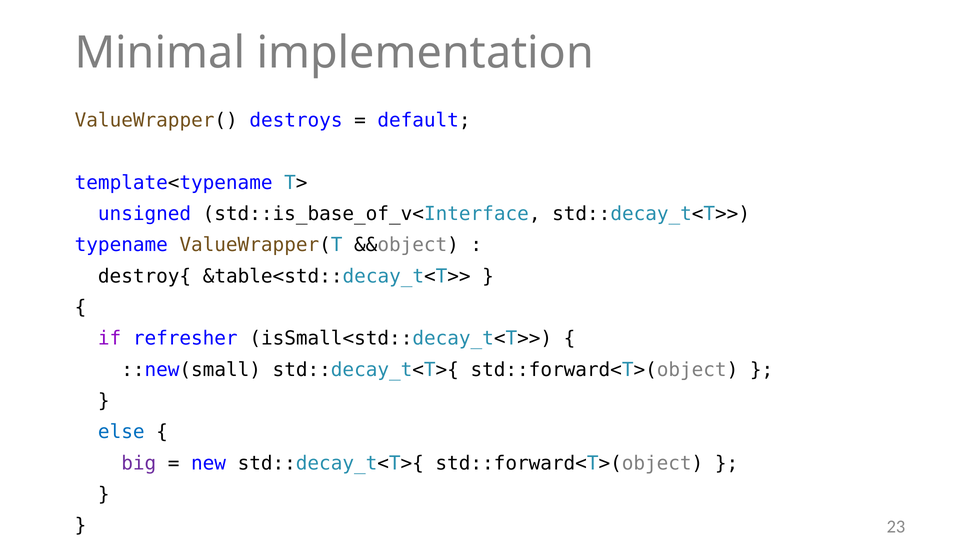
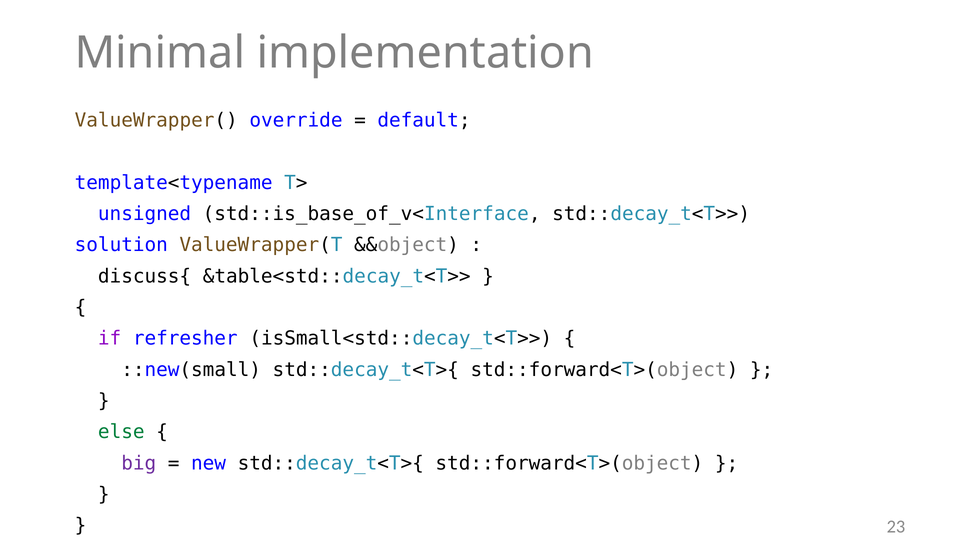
destroys: destroys -> override (296, 121)
typename: typename -> solution (121, 245)
destroy{: destroy{ -> discuss{ (145, 276)
else colour: blue -> green (121, 432)
